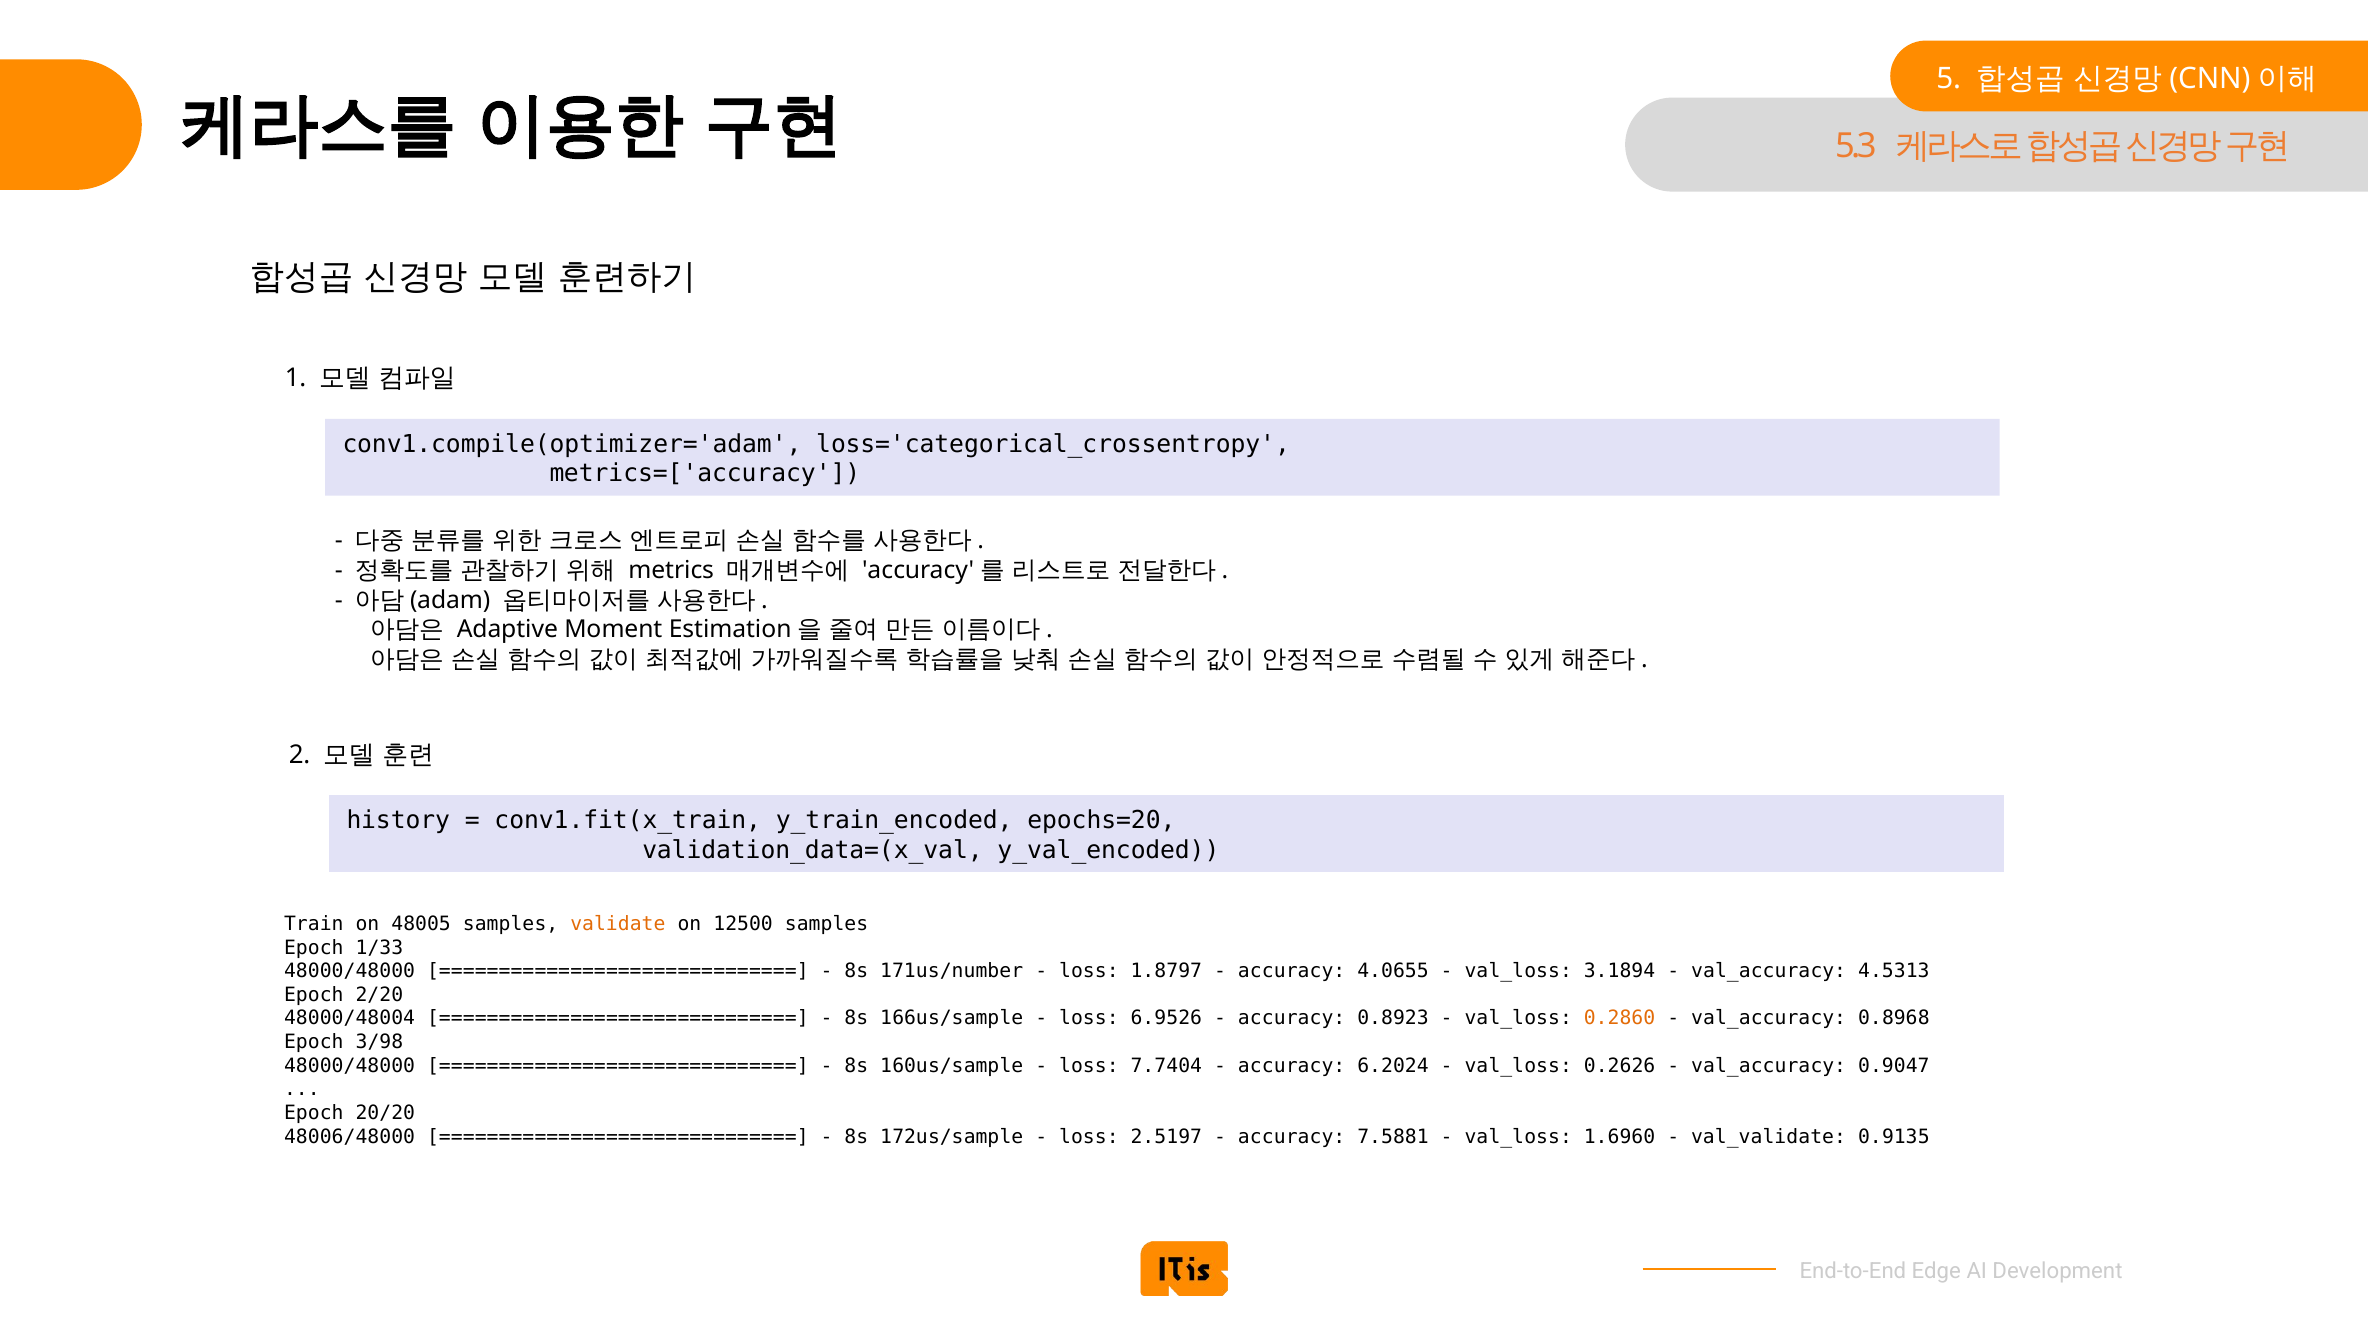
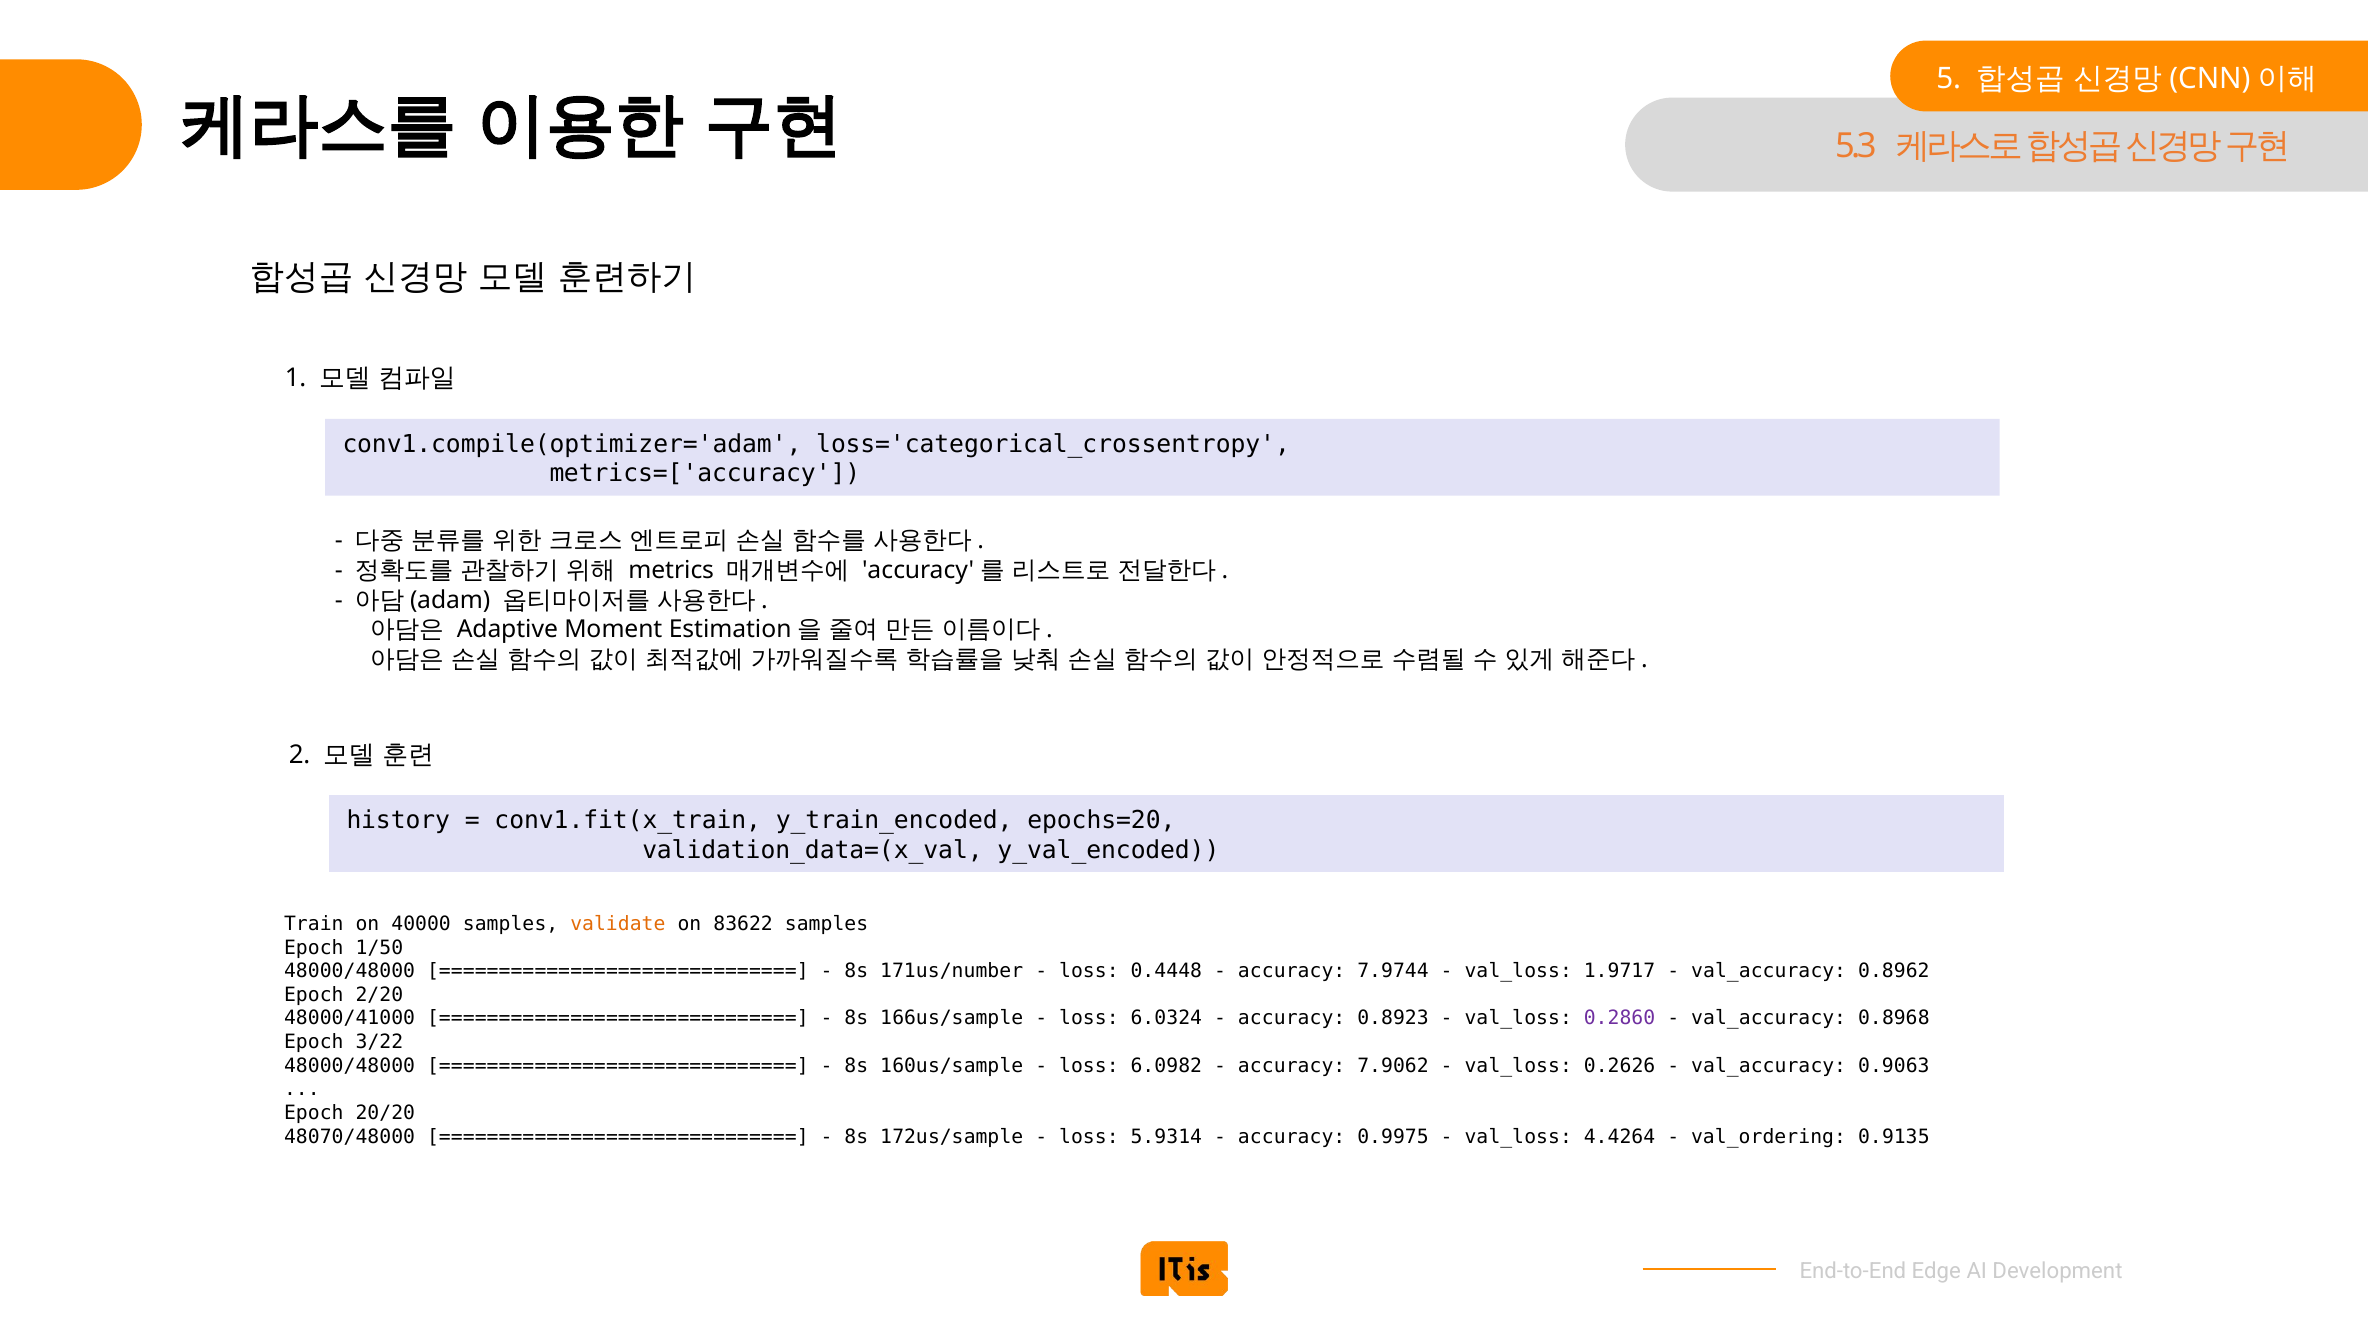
48005: 48005 -> 40000 (421, 924)
12500: 12500 -> 83622 (743, 924)
1/33: 1/33 -> 1/50 (379, 947)
1.8797: 1.8797 -> 0.4448 (1166, 971)
4.0655: 4.0655 -> 7.9744 (1393, 971)
3.1894: 3.1894 -> 1.9717 (1620, 971)
4.5313: 4.5313 -> 0.8962 (1894, 971)
48000/48004: 48000/48004 -> 48000/41000 (350, 1018)
6.9526: 6.9526 -> 6.0324 (1166, 1018)
0.2860 colour: orange -> purple (1620, 1018)
3/98: 3/98 -> 3/22 (379, 1042)
7.7404: 7.7404 -> 6.0982 (1166, 1066)
6.2024: 6.2024 -> 7.9062 (1393, 1066)
0.9047: 0.9047 -> 0.9063 (1894, 1066)
48006/48000: 48006/48000 -> 48070/48000 (350, 1137)
2.5197: 2.5197 -> 5.9314 (1166, 1137)
7.5881: 7.5881 -> 0.9975 (1393, 1137)
1.6960: 1.6960 -> 4.4264 (1620, 1137)
val_validate: val_validate -> val_ordering (1769, 1137)
